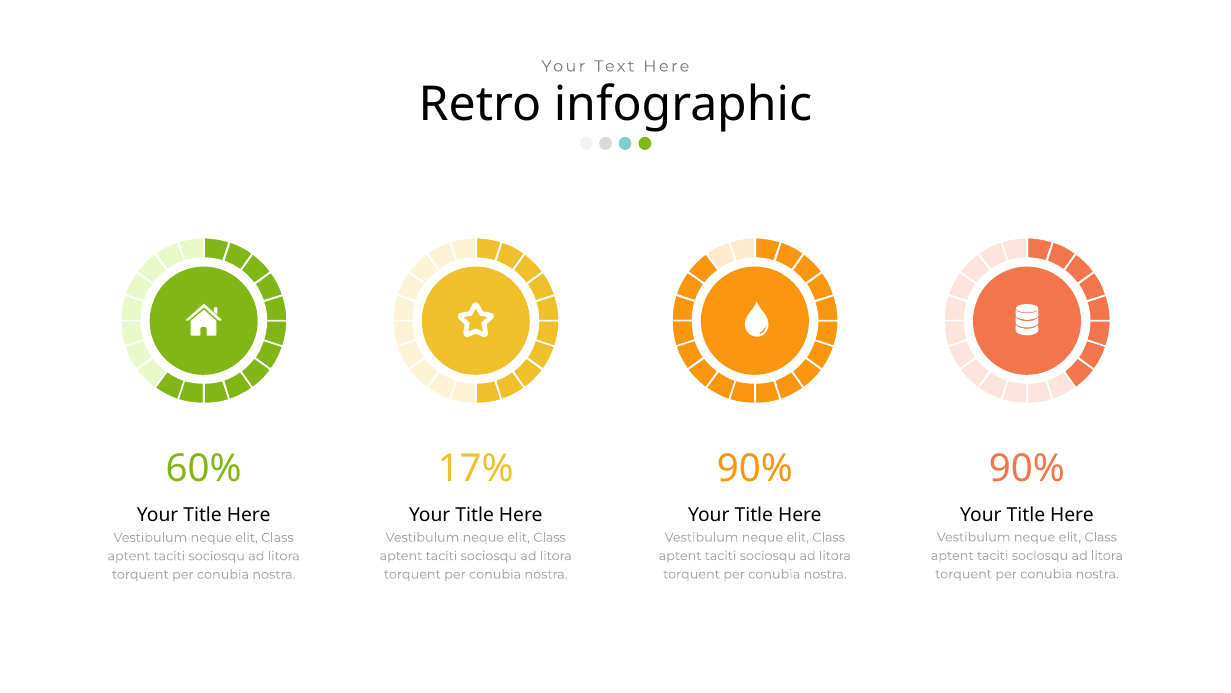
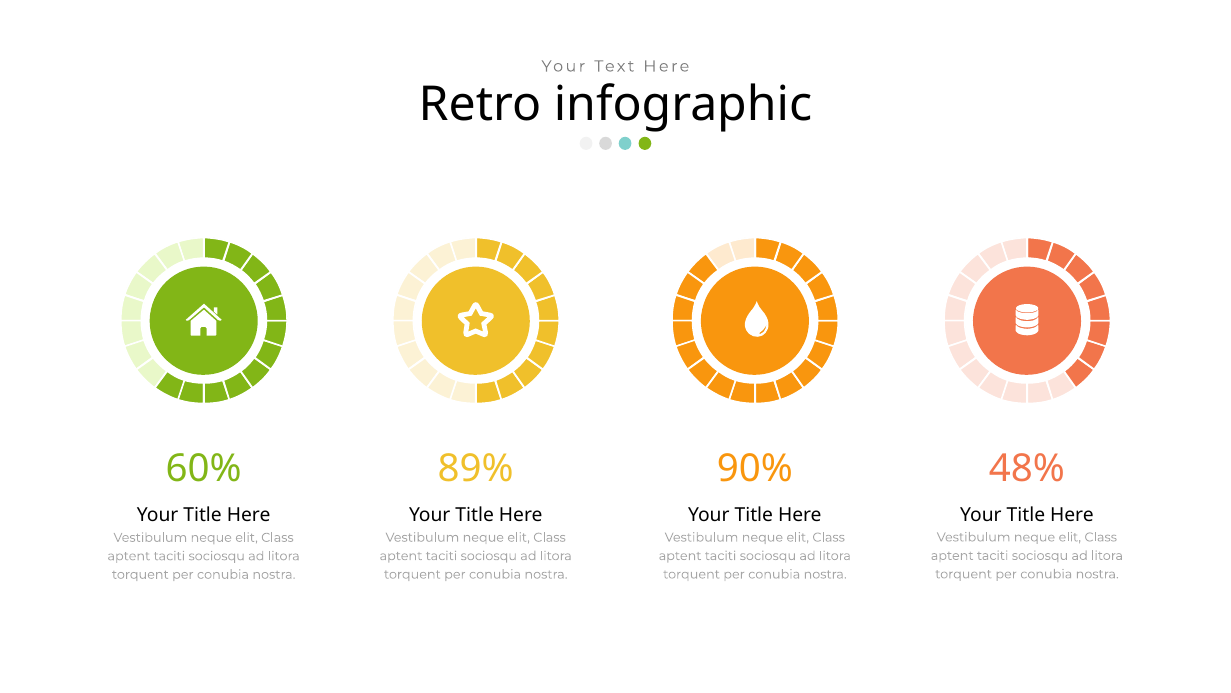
17%: 17% -> 89% (476, 469)
90% 90%: 90% -> 48% (1027, 469)
